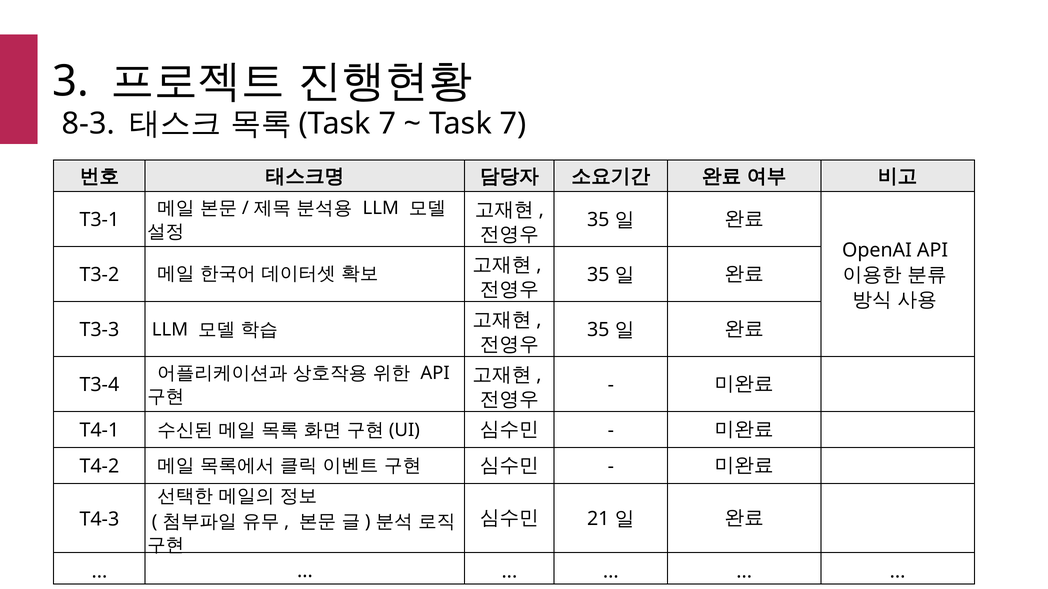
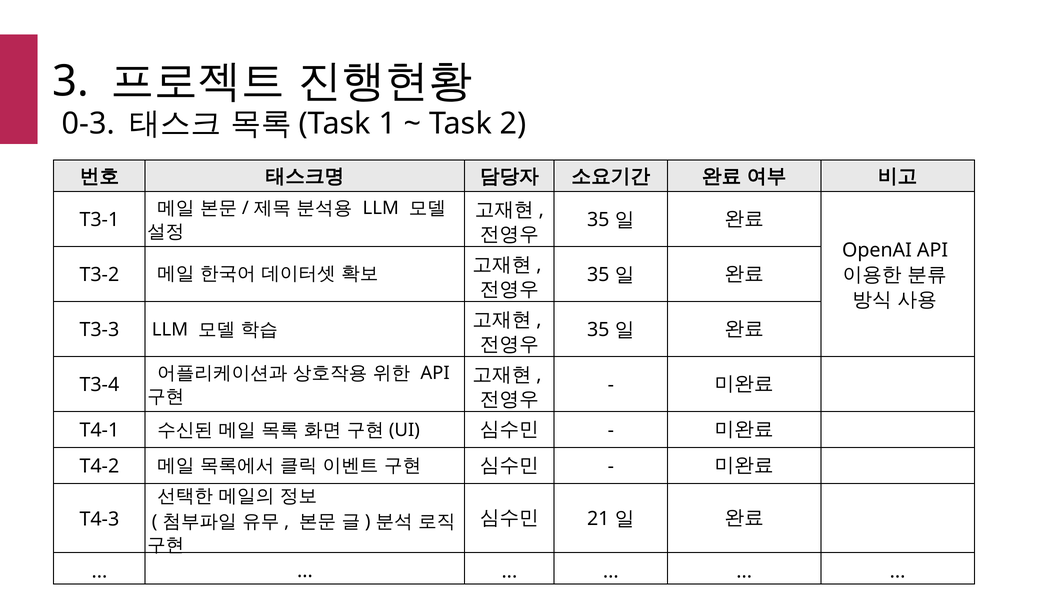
8-3: 8-3 -> 0-3 (88, 124)
7: 7 -> 1 (387, 124)
7: 7 -> 2 (513, 124)
